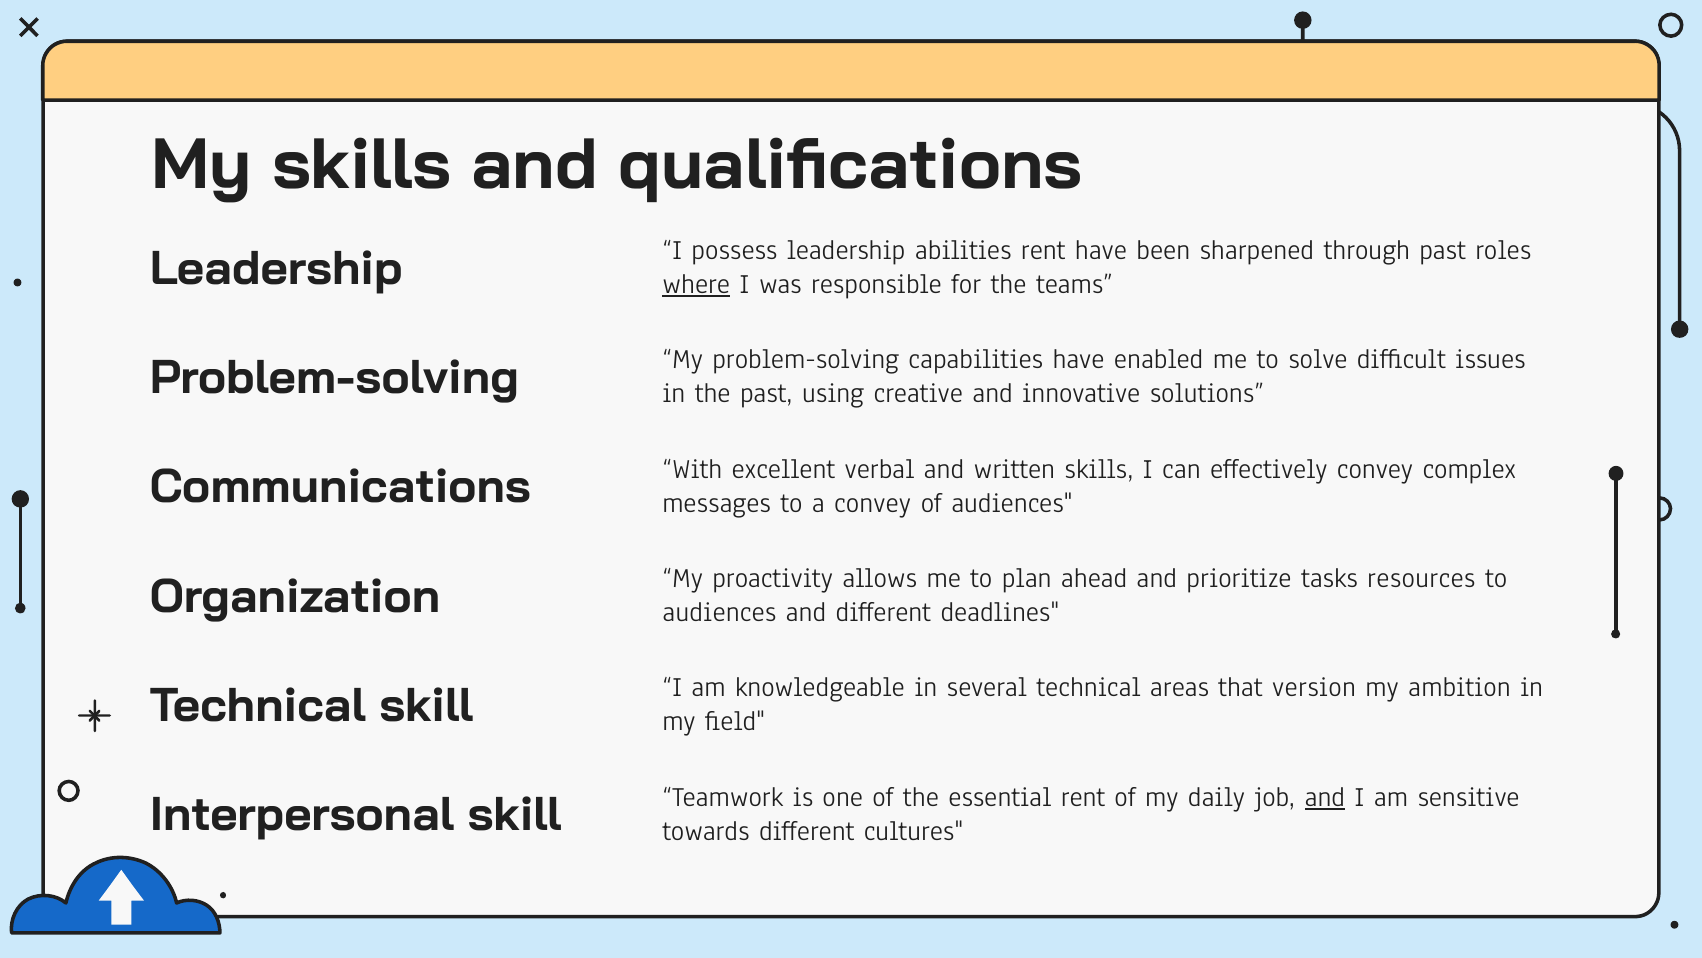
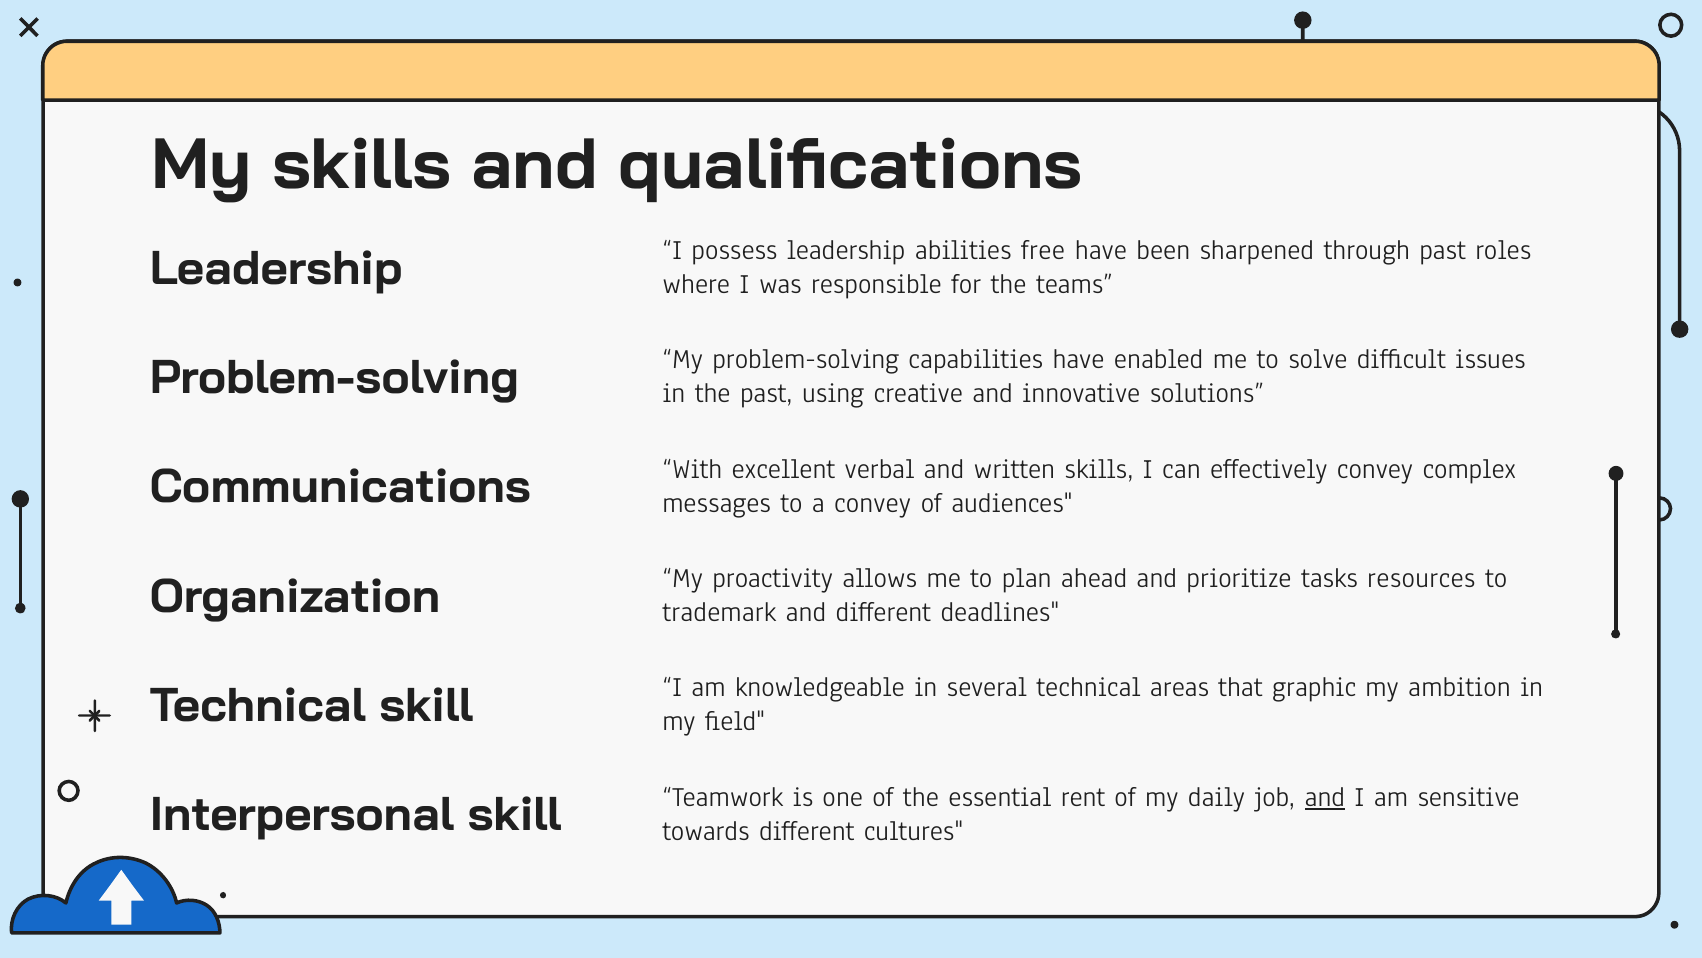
abilities rent: rent -> free (1043, 250)
where underline: present -> none (696, 284)
audiences: audiences -> trademark (719, 612)
version: version -> graphic (1314, 687)
